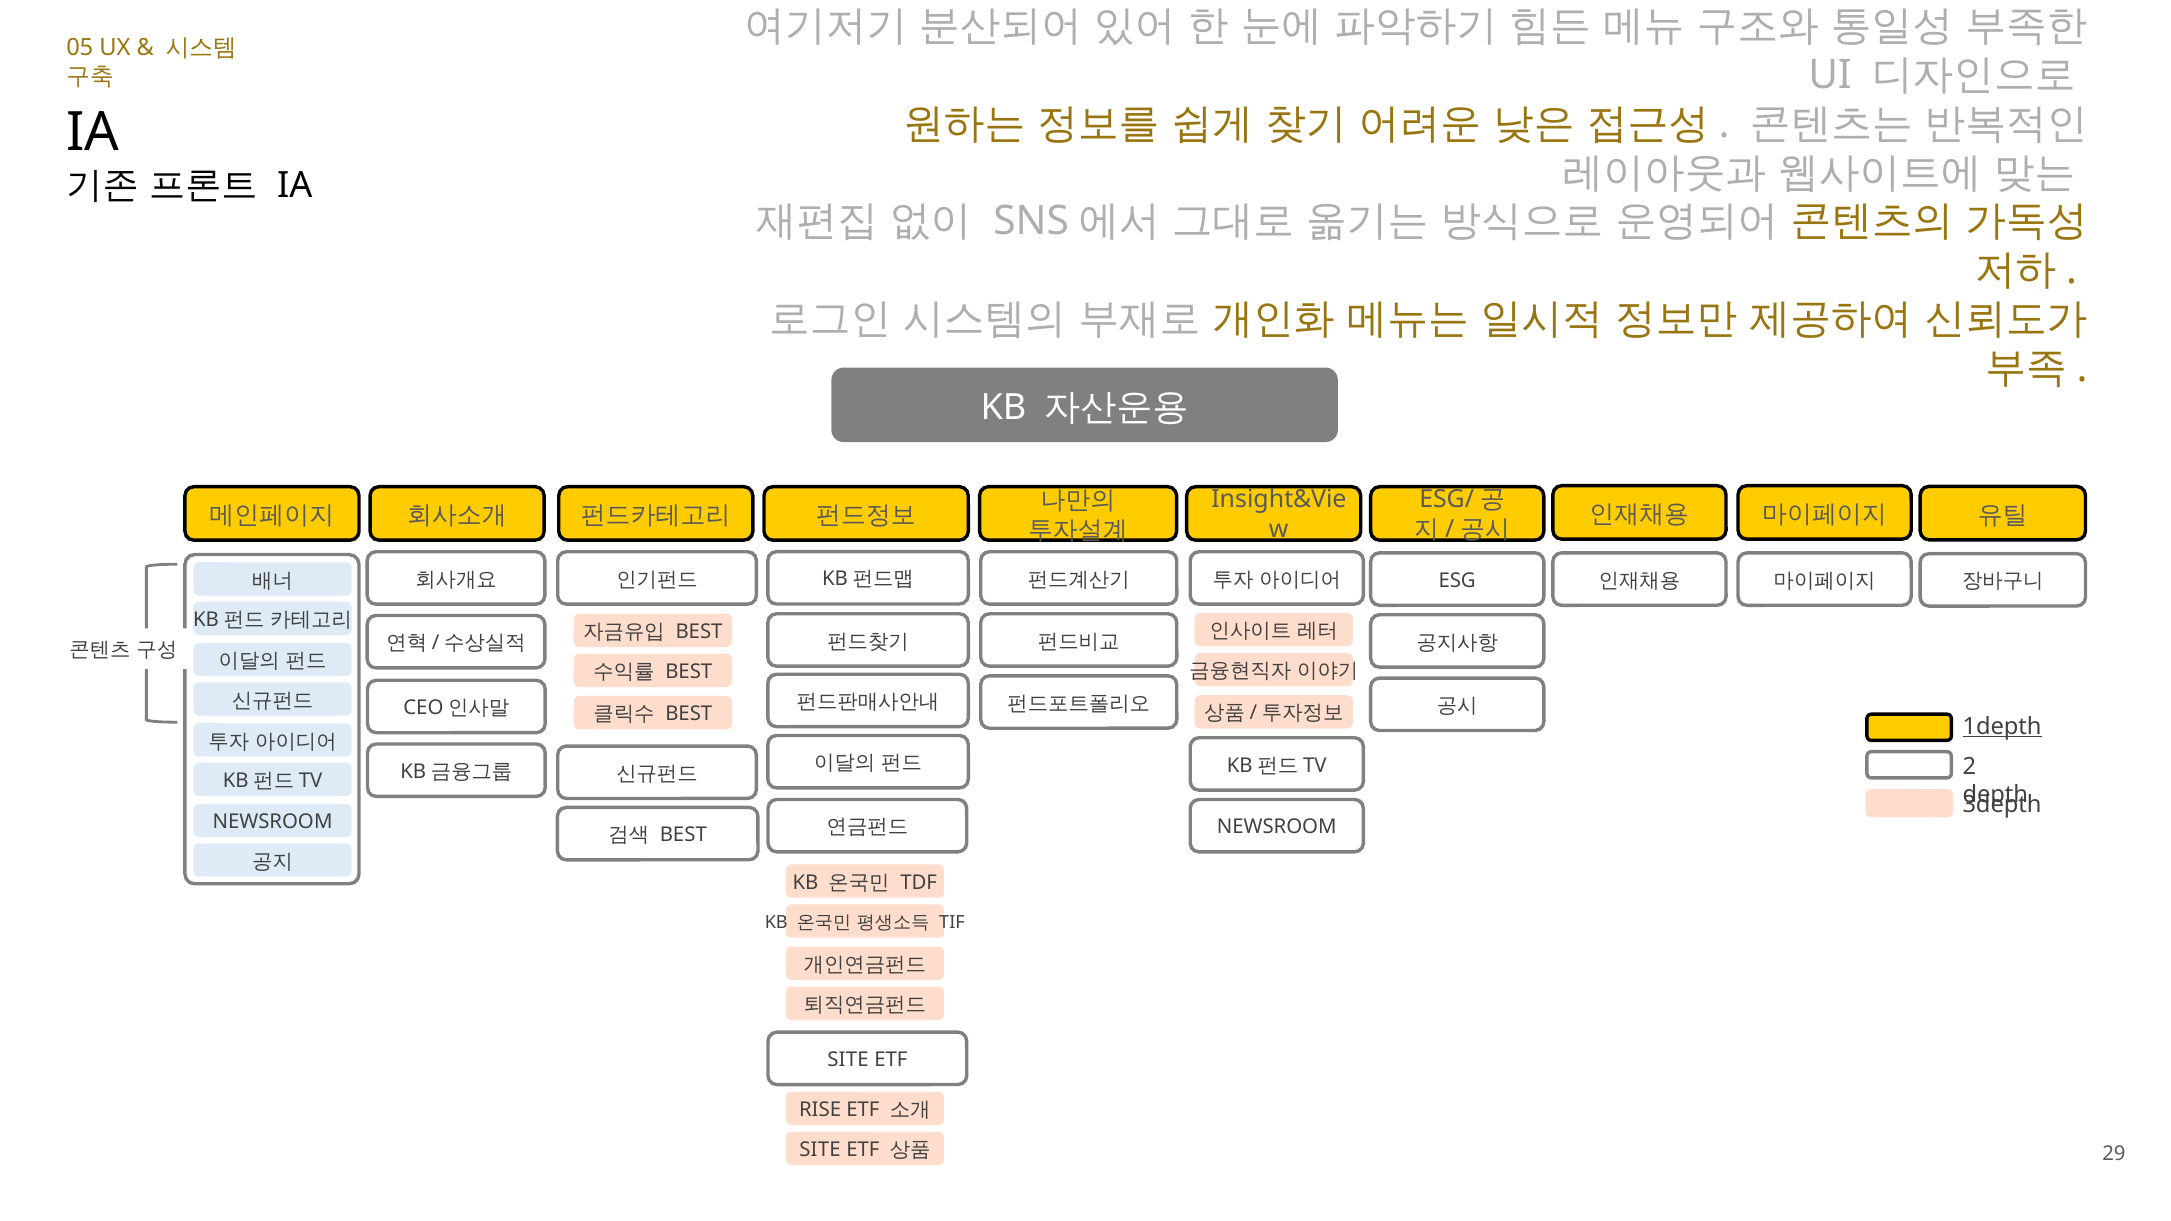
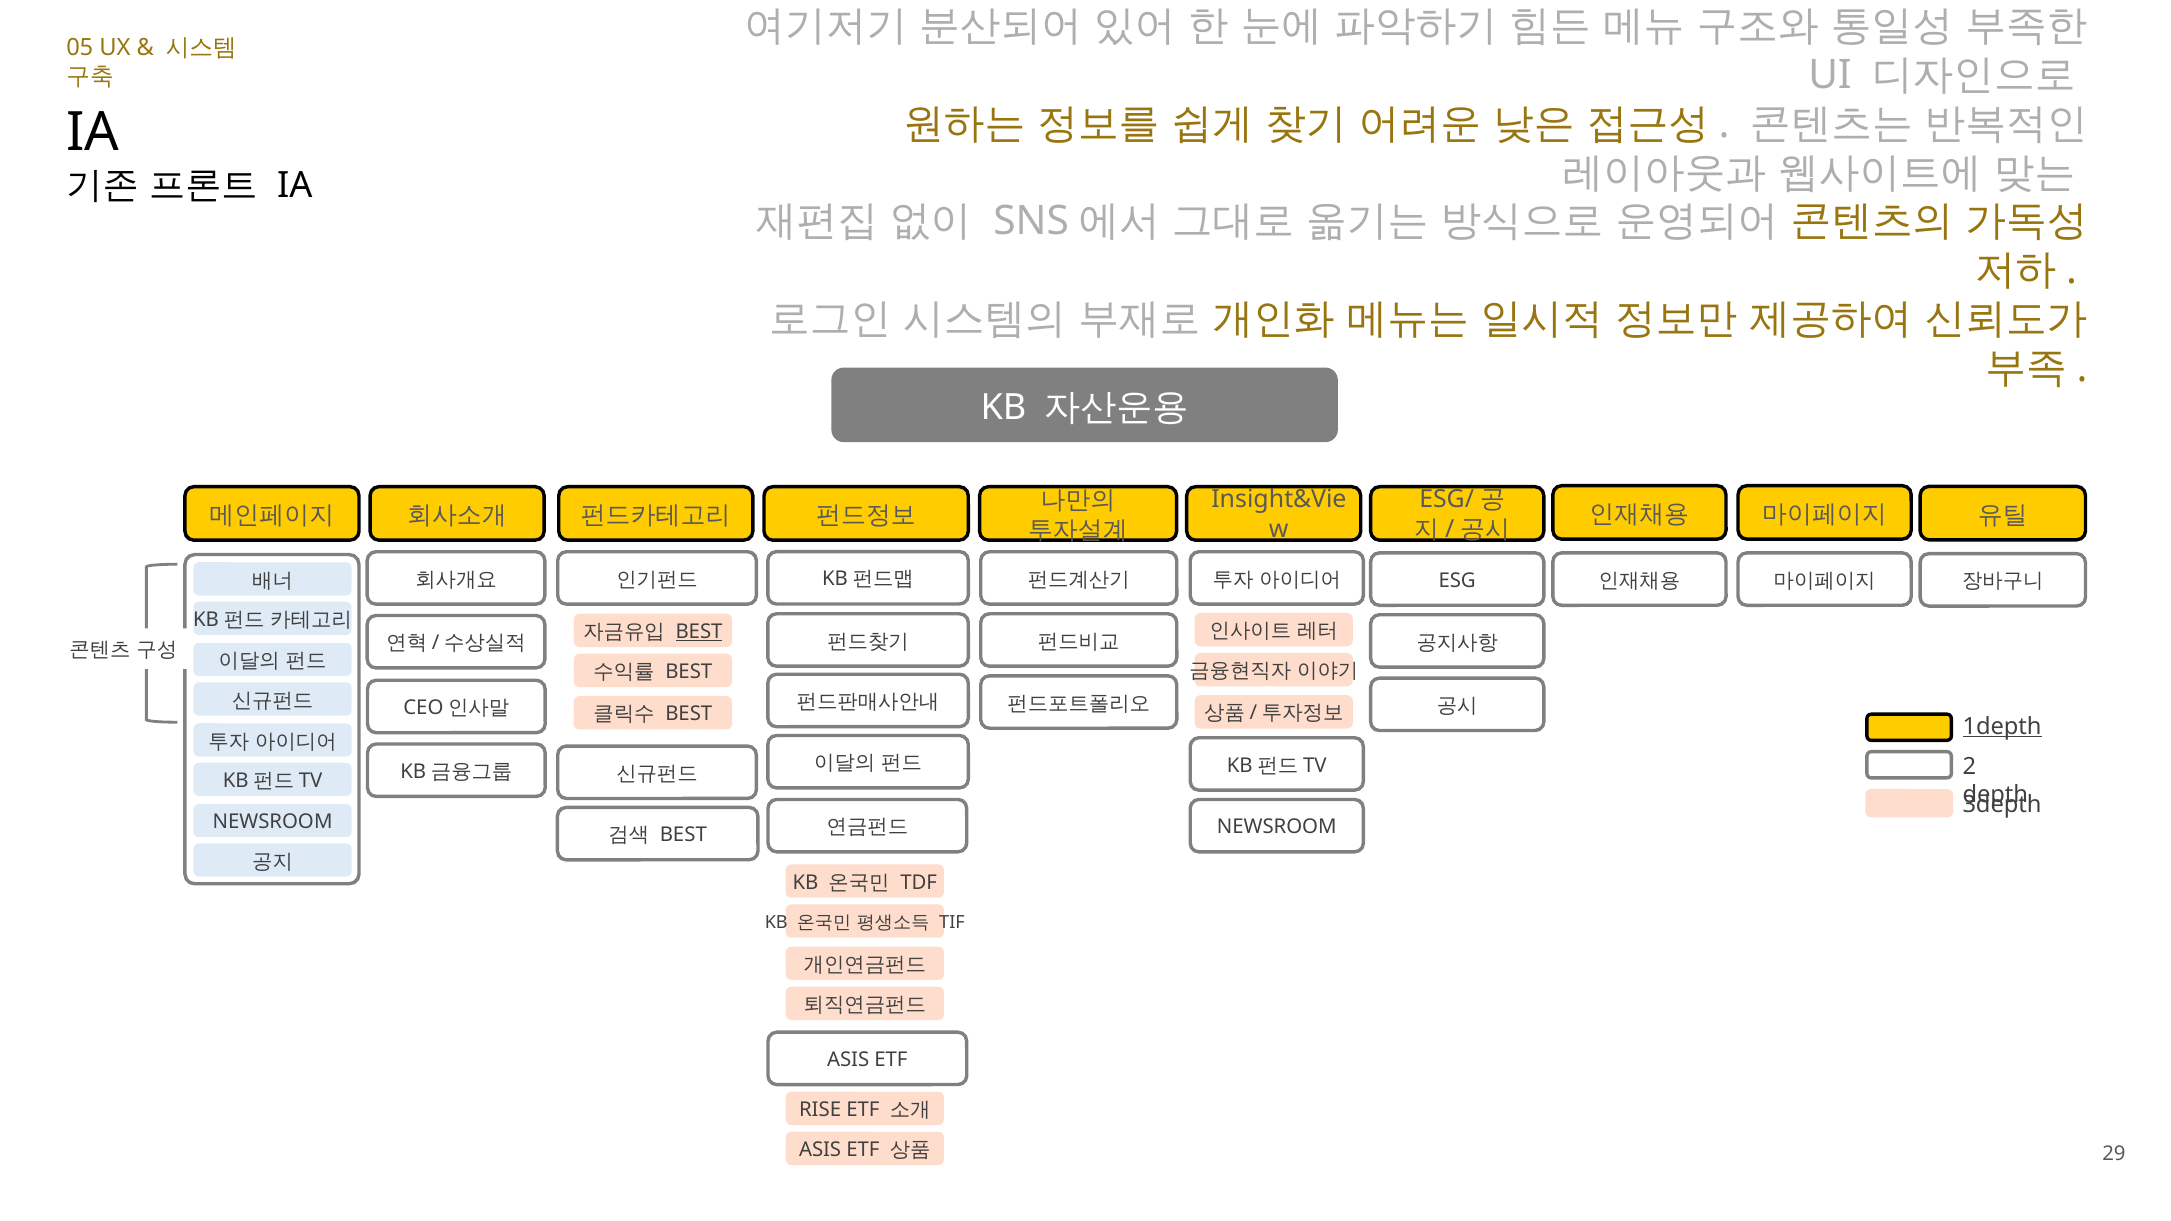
BEST underline: none -> present (699, 632)
SITE: SITE -> ASIS (848, 1060)
SITE: SITE -> ASIS (820, 1150)
